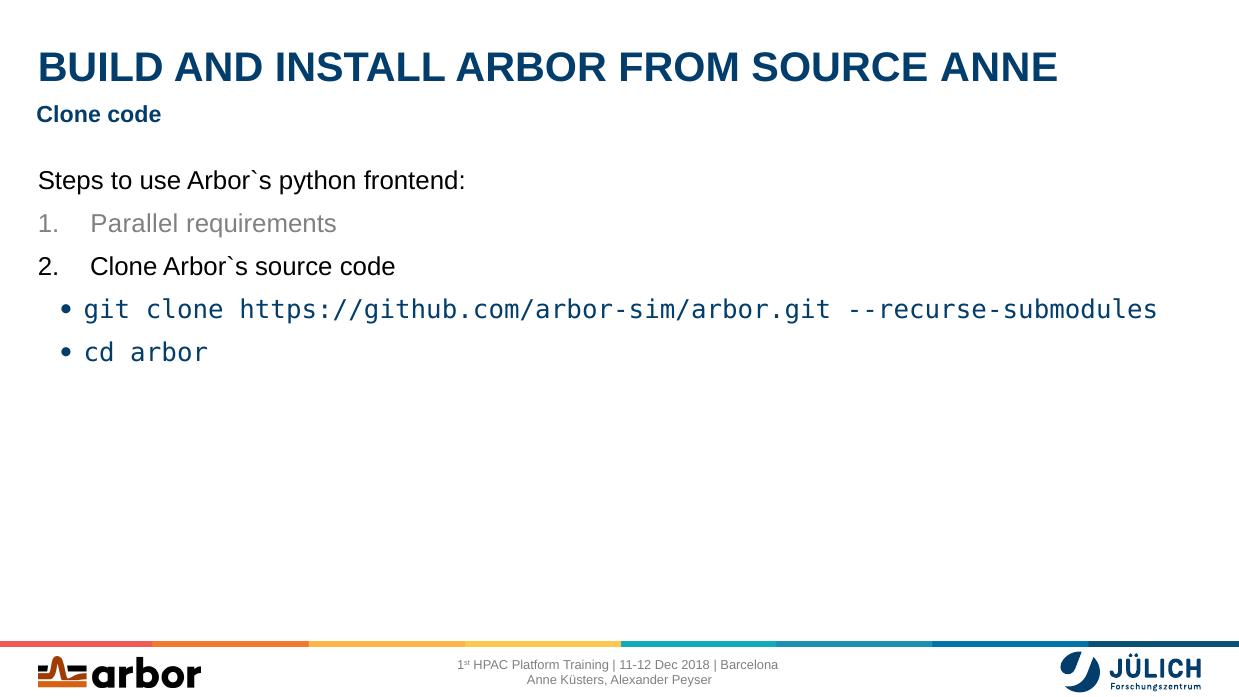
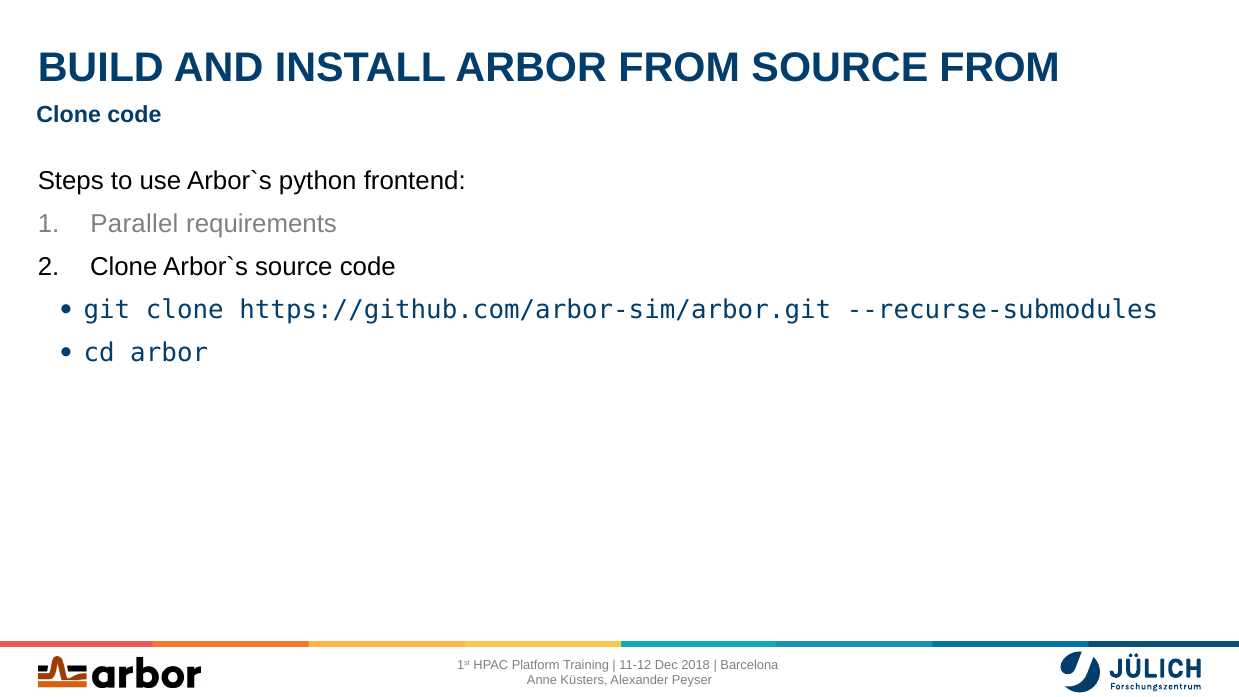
SOURCE ANNE: ANNE -> FROM (1000, 68)
